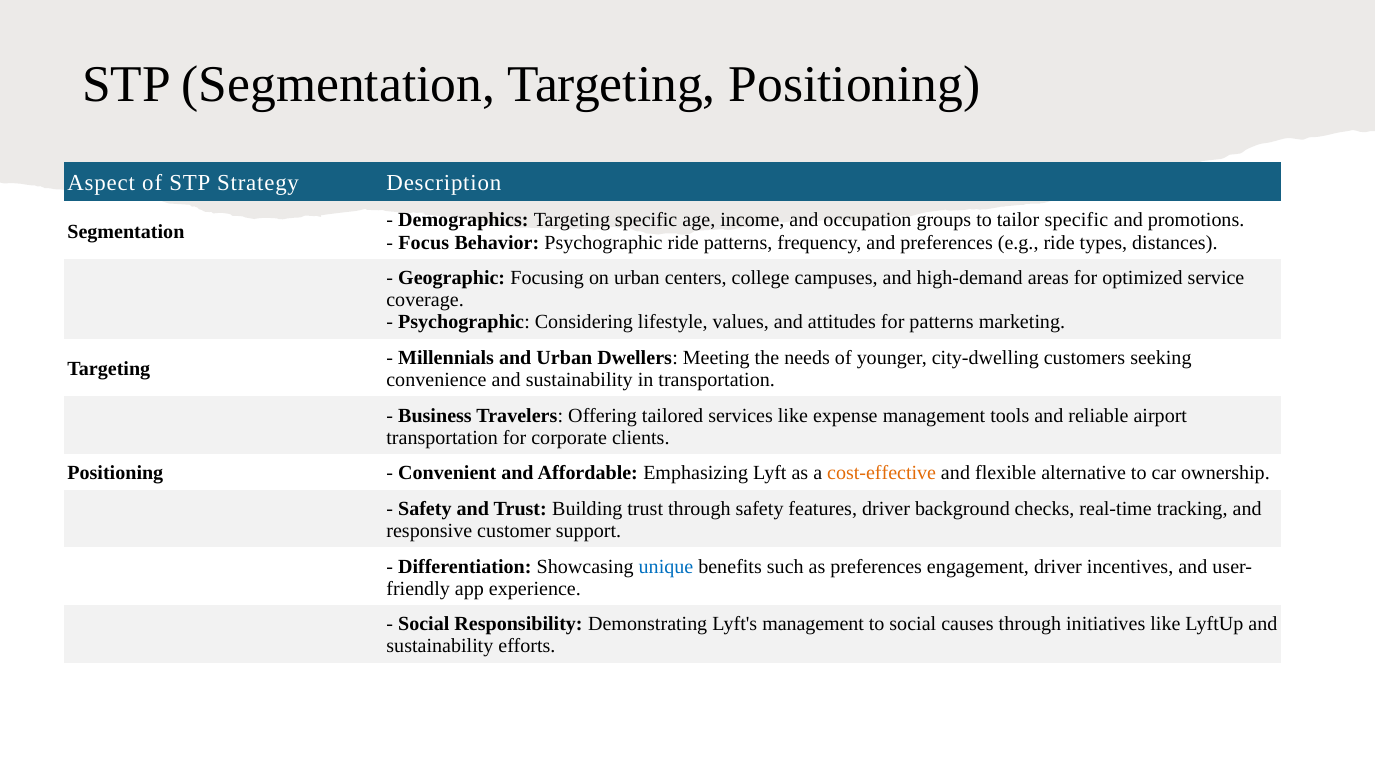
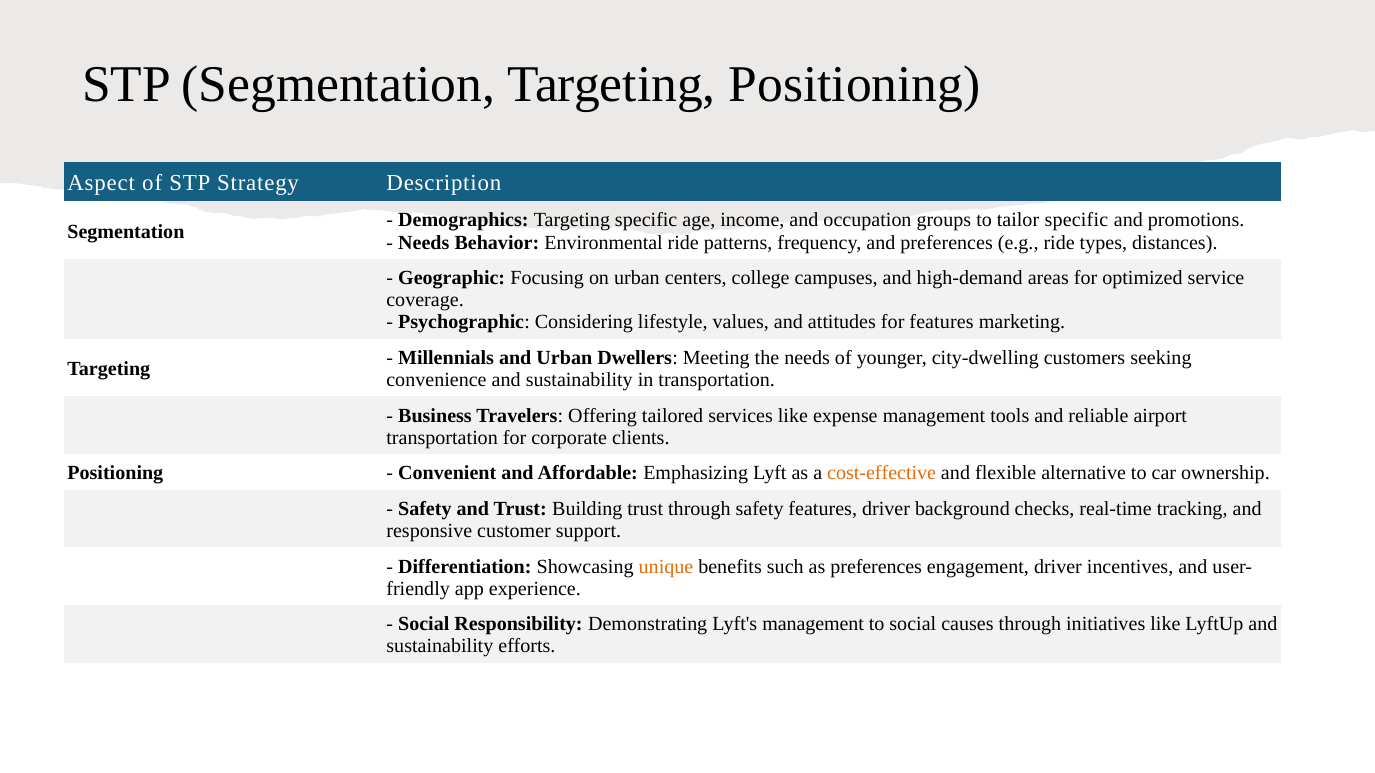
Focus: Focus -> Needs (424, 243)
Behavior Psychographic: Psychographic -> Environmental (604, 243)
for patterns: patterns -> features (942, 323)
unique colour: blue -> orange (666, 567)
